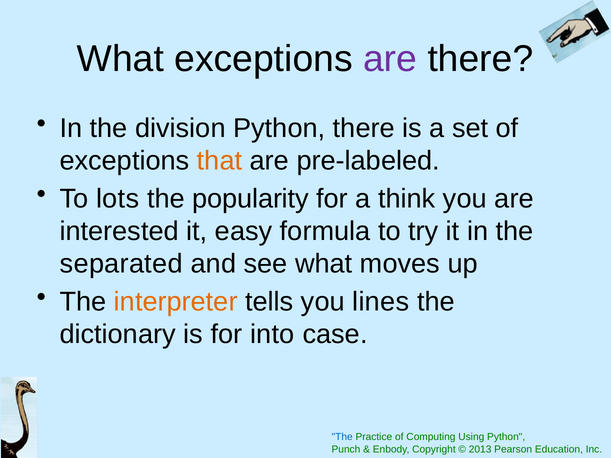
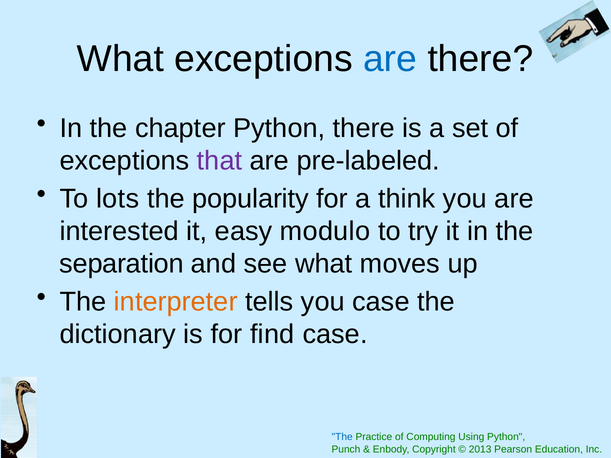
are colour: purple -> blue (390, 59)
division: division -> chapter (180, 128)
that colour: orange -> purple (220, 161)
formula: formula -> modulo (325, 231)
separated: separated -> separation (122, 264)
you lines: lines -> case (381, 302)
into: into -> find (272, 335)
